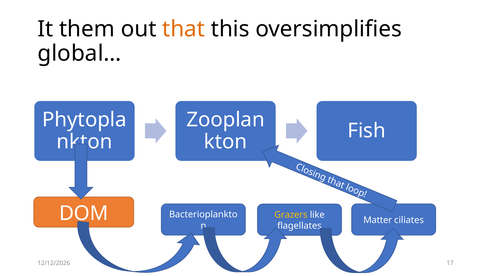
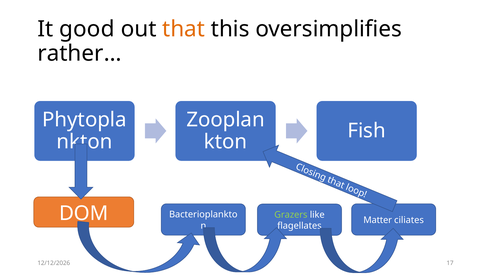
them: them -> good (87, 29)
global…: global… -> rather… (79, 53)
Grazers colour: yellow -> light green (291, 215)
